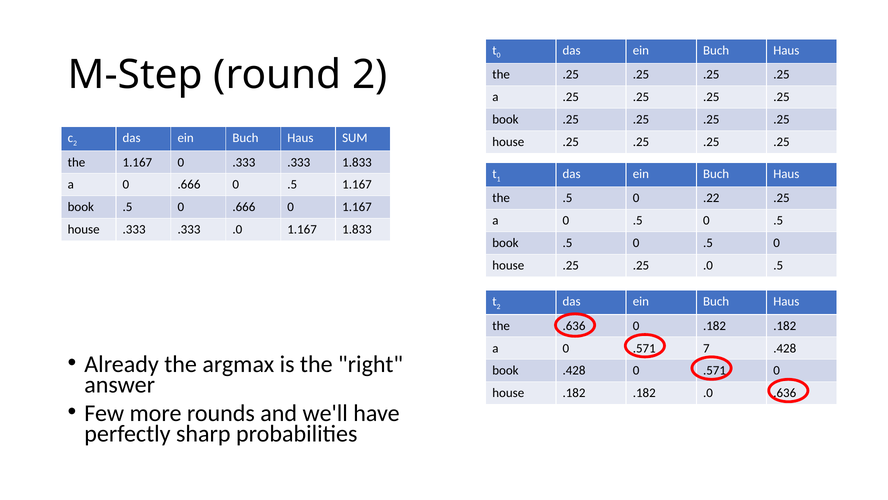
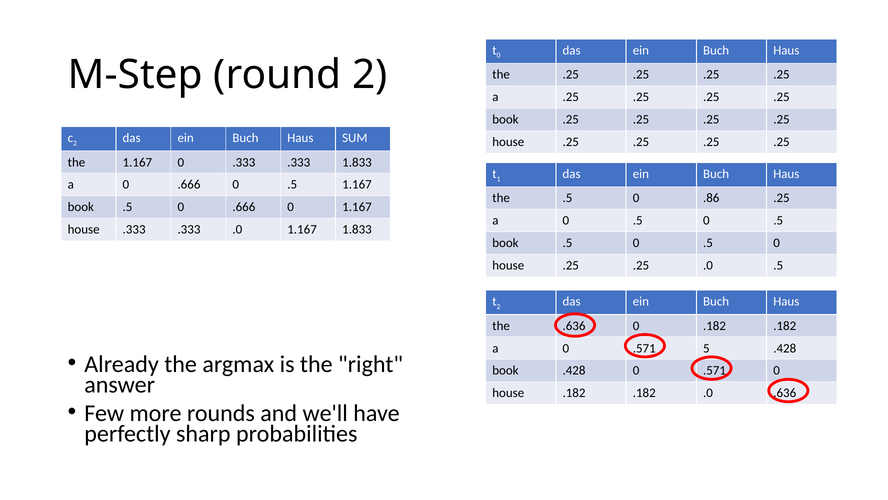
.22: .22 -> .86 (711, 198)
7: 7 -> 5 (706, 348)
